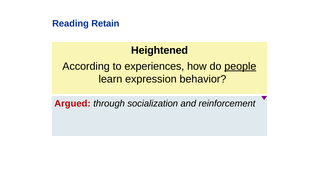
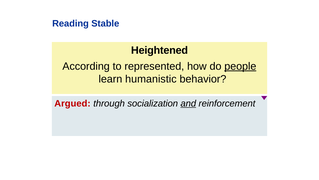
Retain: Retain -> Stable (105, 23)
experiences: experiences -> represented (154, 66)
expression: expression -> humanistic (151, 79)
and underline: none -> present (188, 103)
